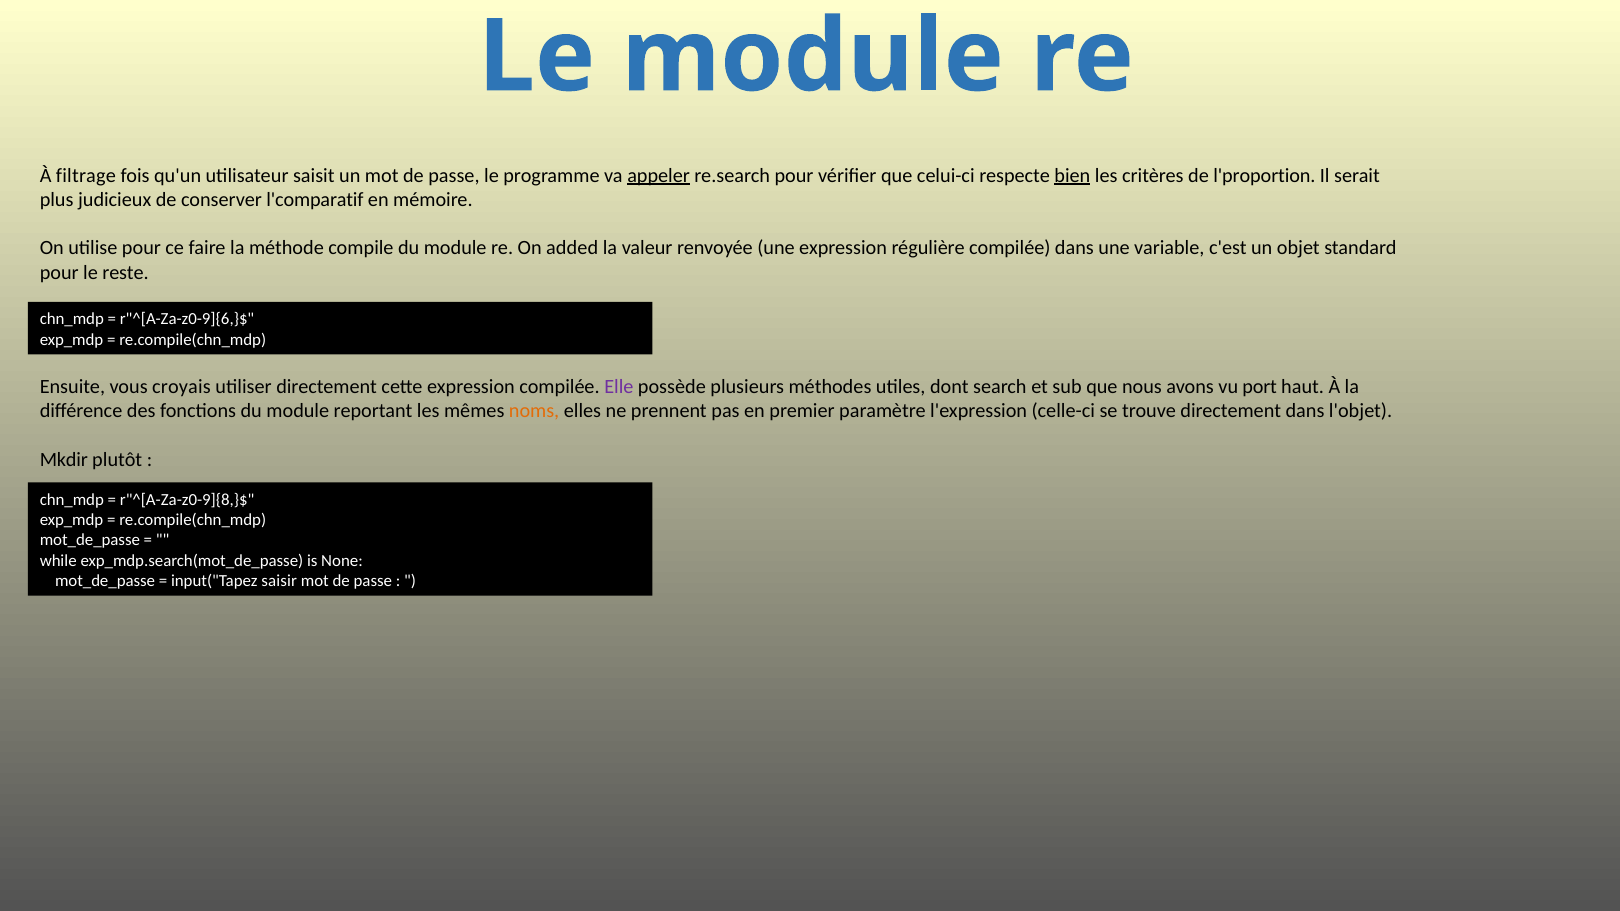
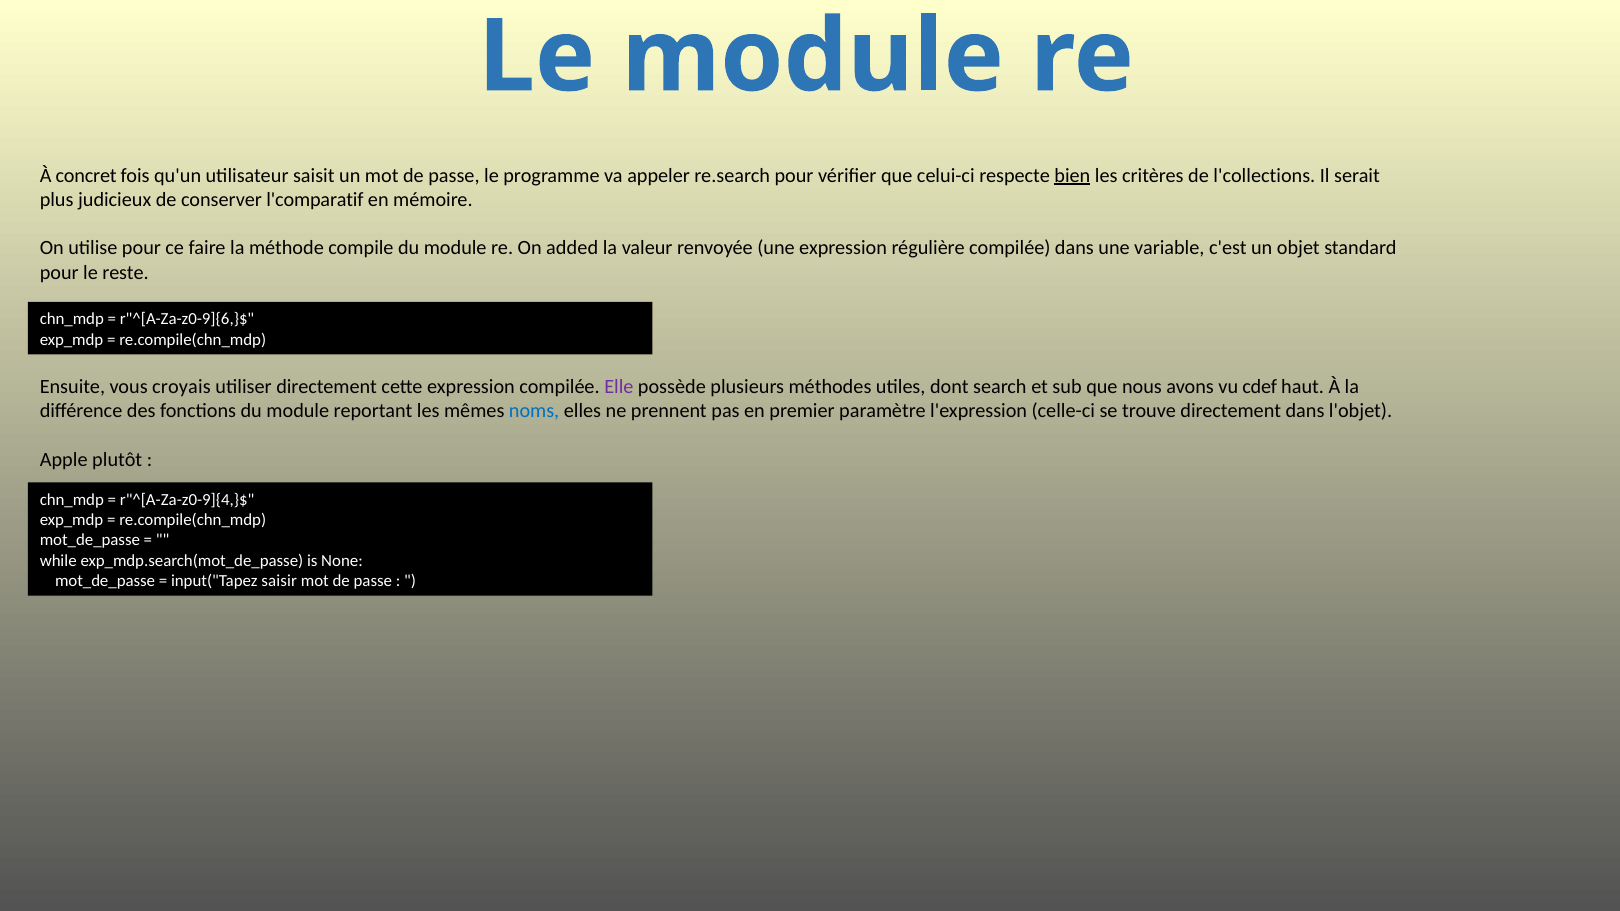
filtrage: filtrage -> concret (86, 175)
appeler underline: present -> none (659, 175)
l'proportion: l'proportion -> l'collections (1264, 175)
port: port -> cdef (1260, 387)
noms colour: orange -> blue (534, 411)
Mkdir: Mkdir -> Apple (64, 460)
r"^[A-Za-z0-9]{8,}$: r"^[A-Za-z0-9]{8,}$ -> r"^[A-Za-z0-9]{4,}$ (187, 500)
